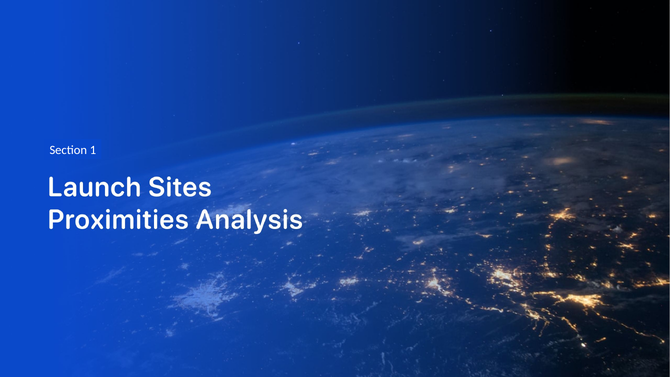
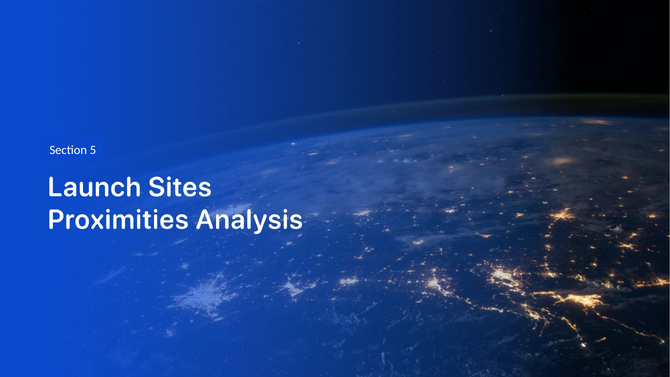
1: 1 -> 5 (93, 150)
